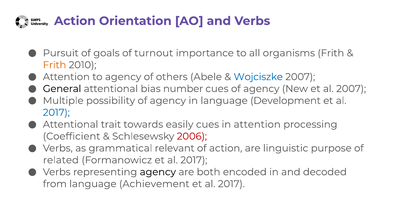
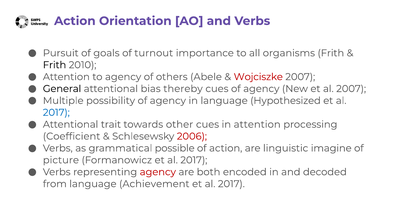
Frith colour: orange -> black (55, 65)
Wojciszke colour: blue -> red (258, 77)
number: number -> thereby (183, 89)
Development: Development -> Hypothesized (286, 101)
easily: easily -> other (180, 124)
relevant: relevant -> possible (175, 148)
purpose: purpose -> imagine (331, 148)
related: related -> picture (61, 160)
agency colour: black -> red (158, 172)
